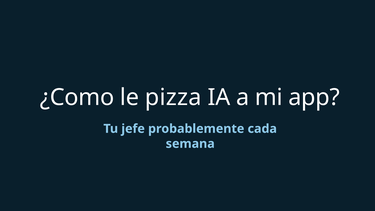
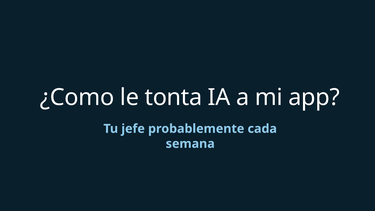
pizza: pizza -> tonta (173, 97)
